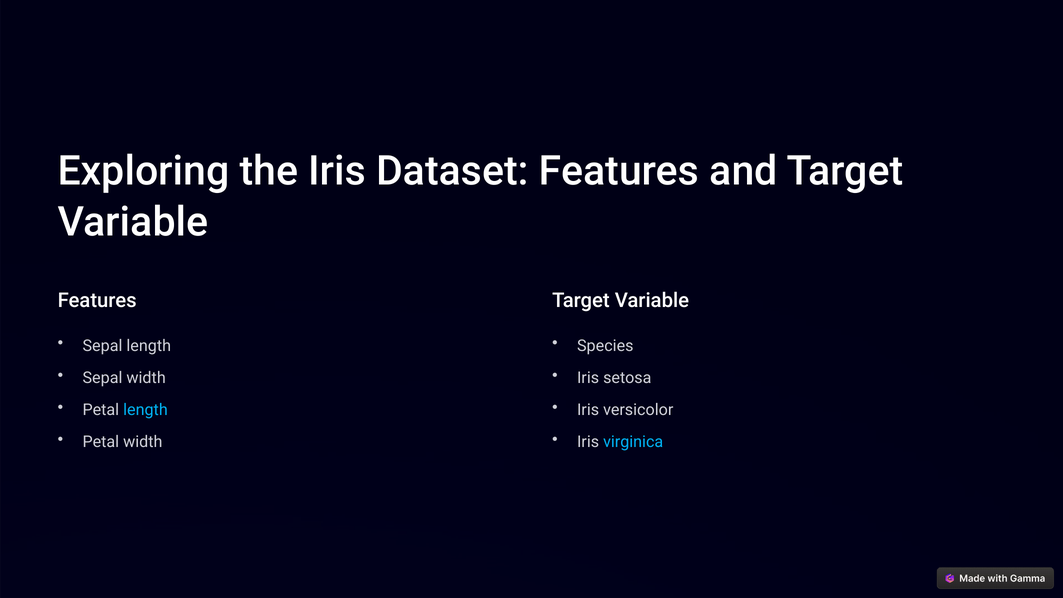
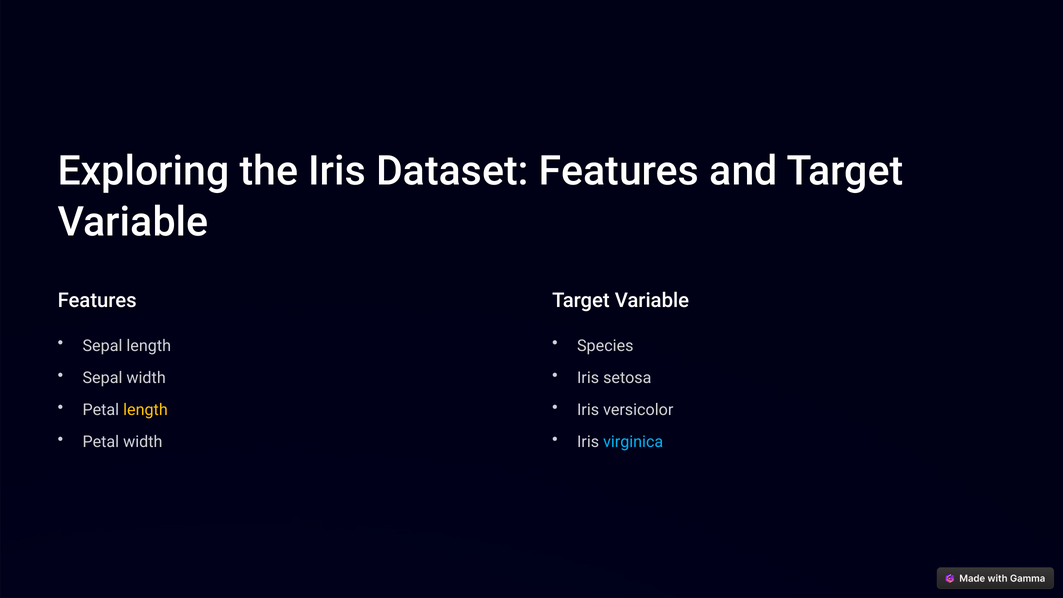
length colour: light blue -> yellow (145, 410)
